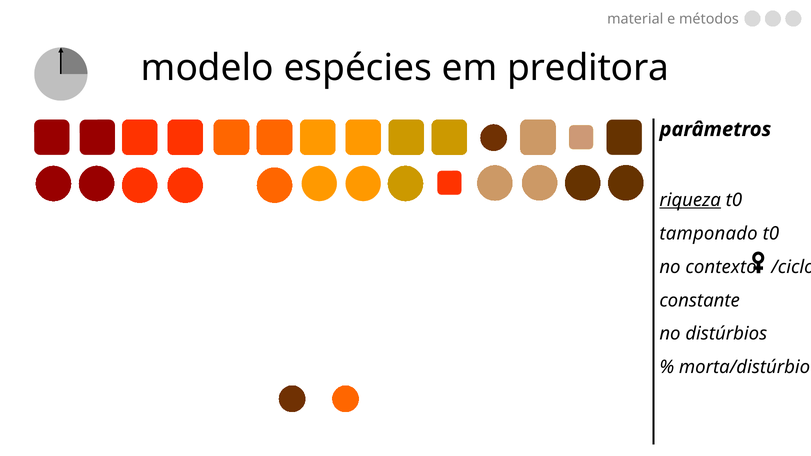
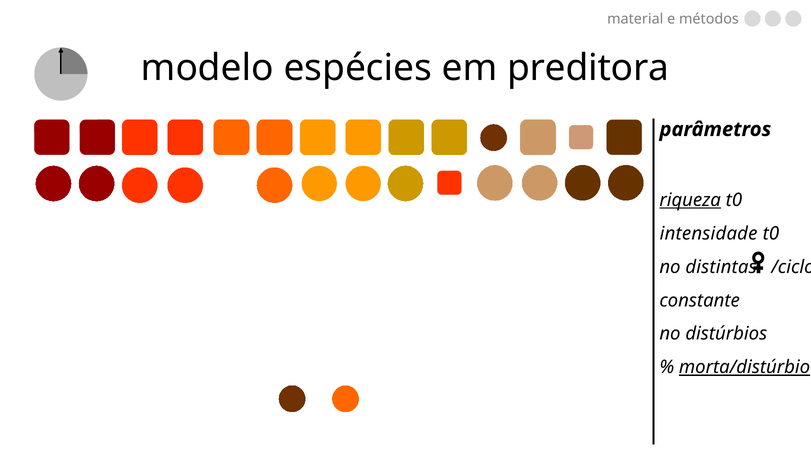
tamponado: tamponado -> intensidade (709, 234)
contexto: contexto -> distintas (721, 267)
morta/distúrbio underline: none -> present (745, 367)
